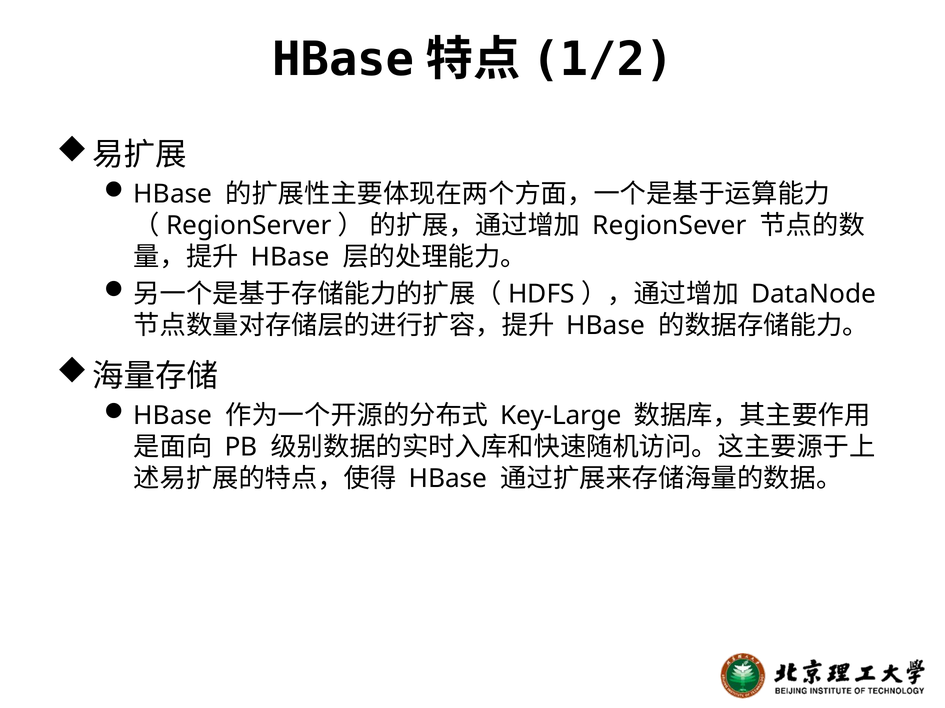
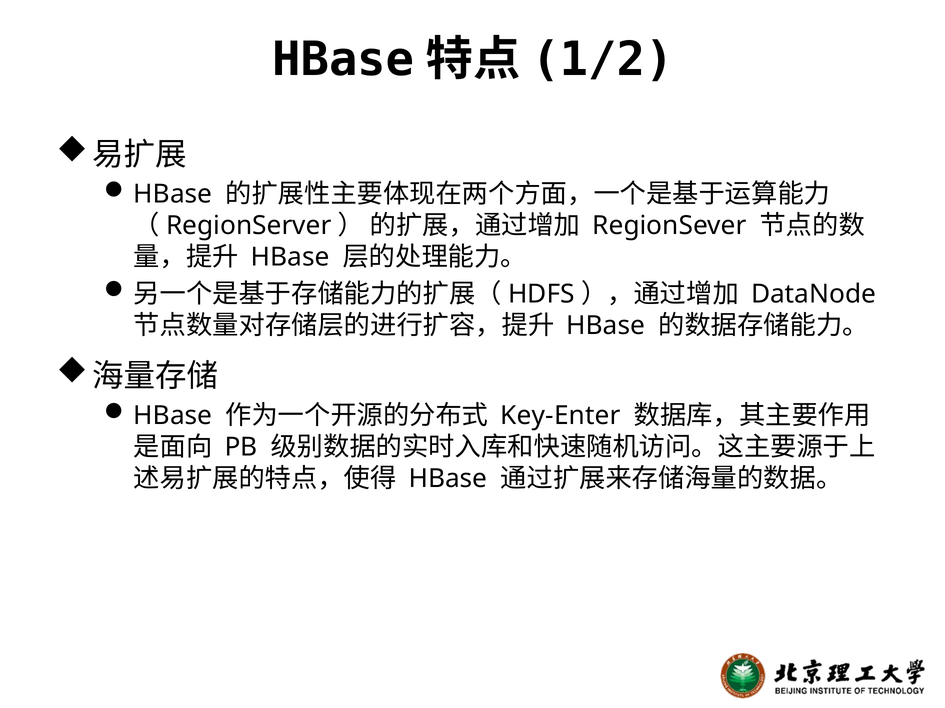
Key-Large: Key-Large -> Key-Enter (561, 416)
